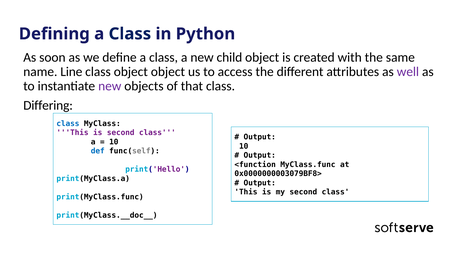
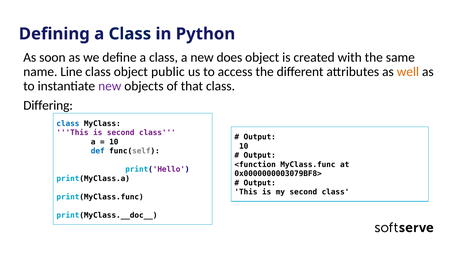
child: child -> does (229, 57)
object object: object -> public (168, 72)
well colour: purple -> orange (408, 72)
